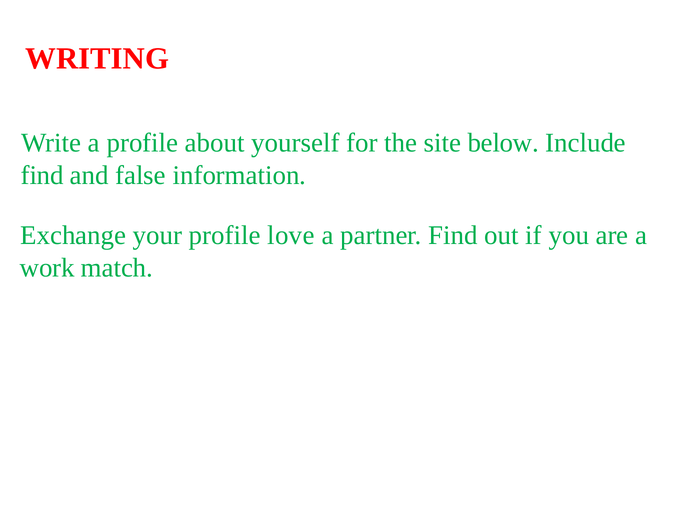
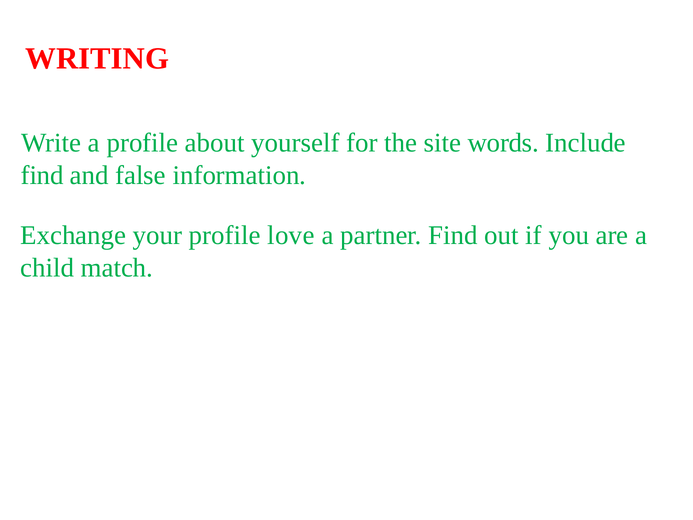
below: below -> words (503, 143)
work: work -> child (47, 267)
